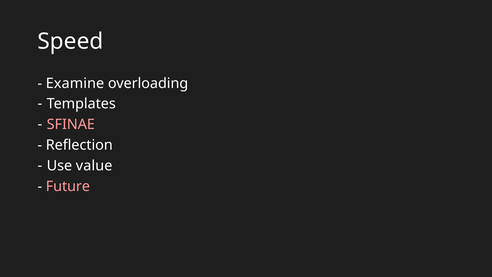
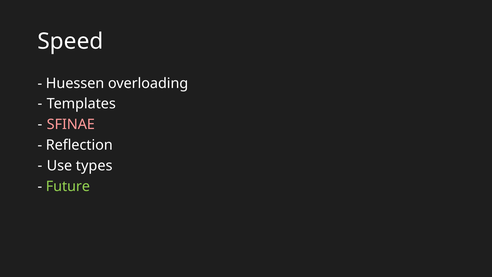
Examine: Examine -> Huessen (75, 83)
value: value -> types (94, 166)
Future colour: pink -> light green (68, 186)
